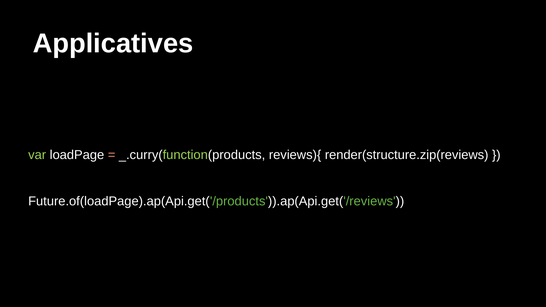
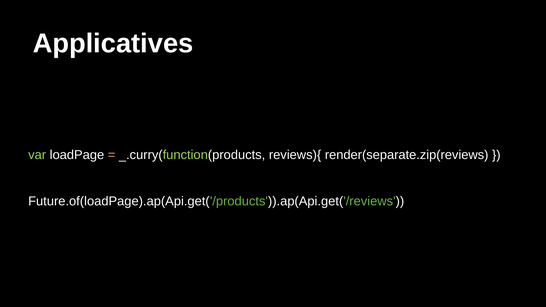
render(structure.zip(reviews: render(structure.zip(reviews -> render(separate.zip(reviews (407, 155)
